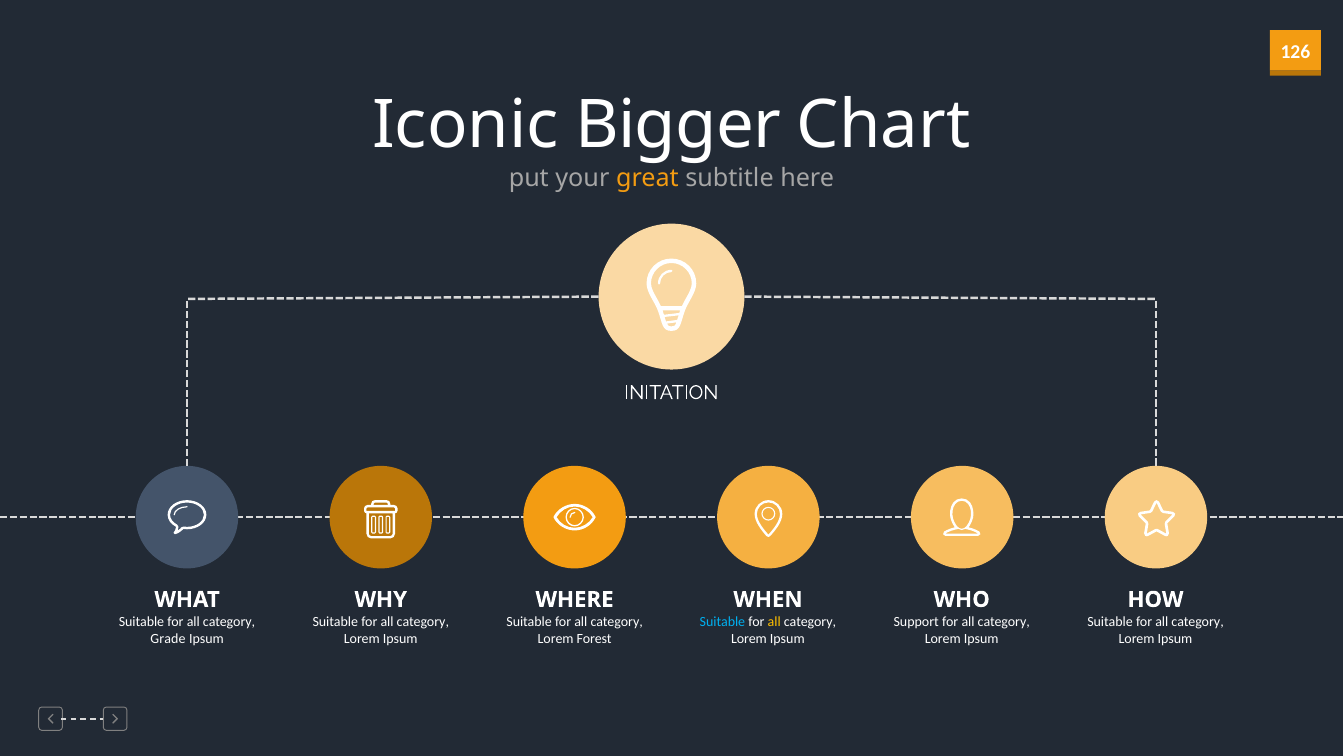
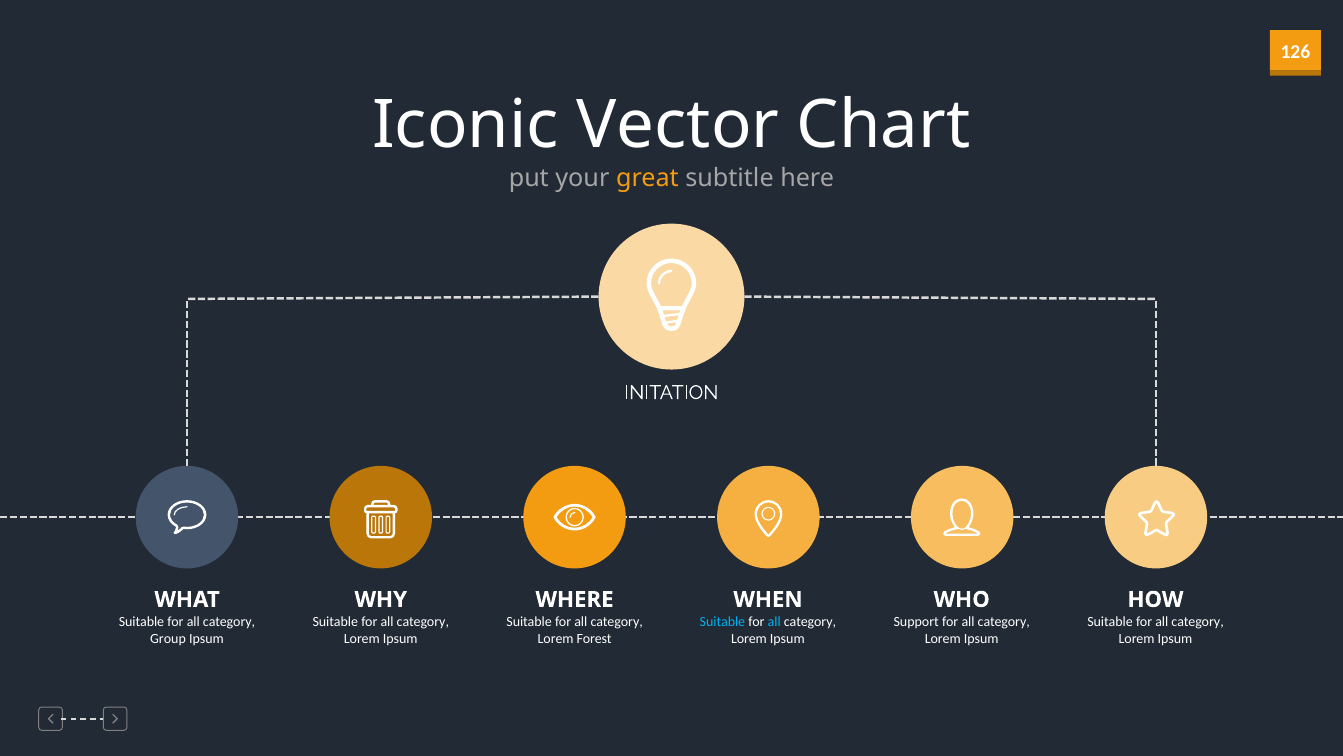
Bigger: Bigger -> Vector (678, 125)
all colour: yellow -> light blue (774, 621)
Grade: Grade -> Group (168, 638)
